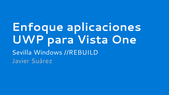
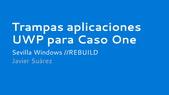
Enfoque: Enfoque -> Trampas (38, 27)
Vista: Vista -> Caso (93, 40)
